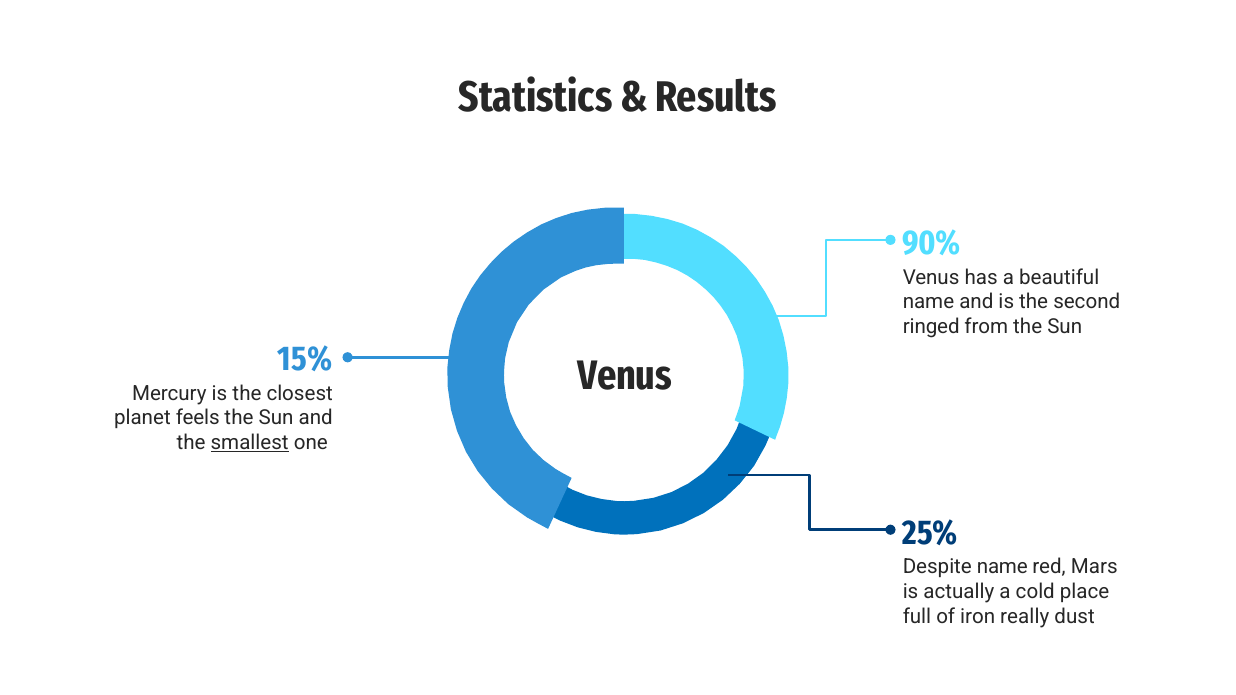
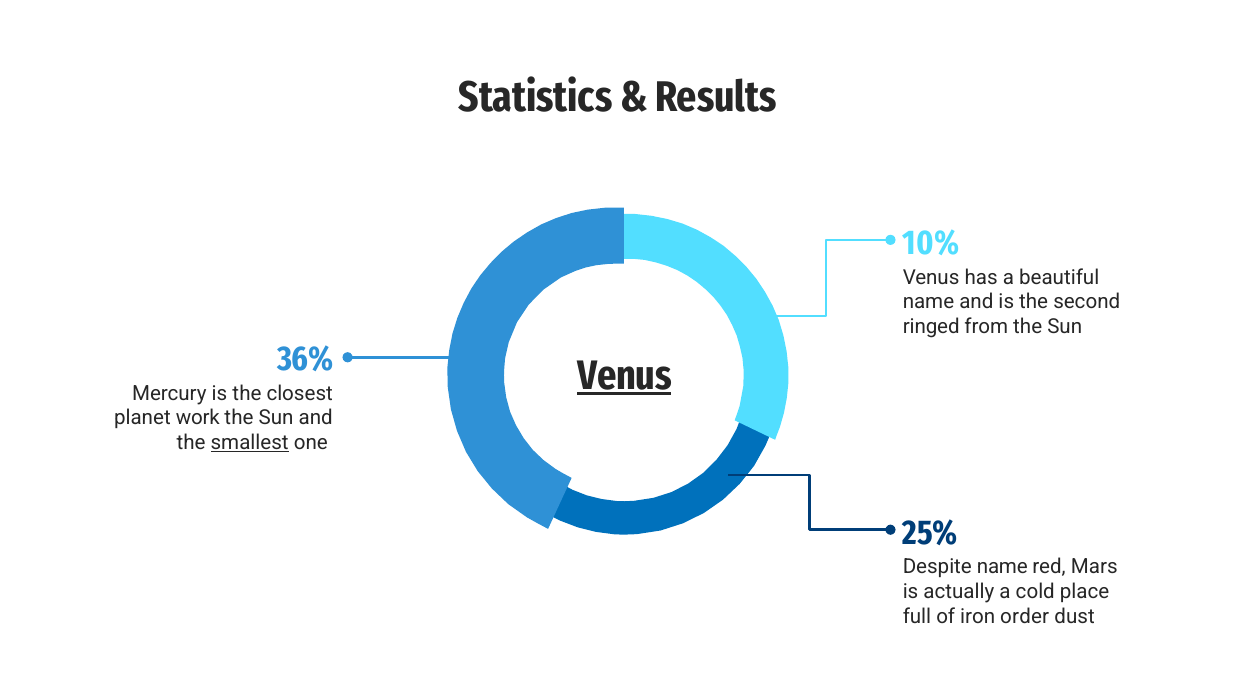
90%: 90% -> 10% (931, 243)
15%: 15% -> 36% (305, 359)
Venus underline: none -> present (625, 376)
feels: feels -> work (198, 418)
really: really -> order (1025, 617)
